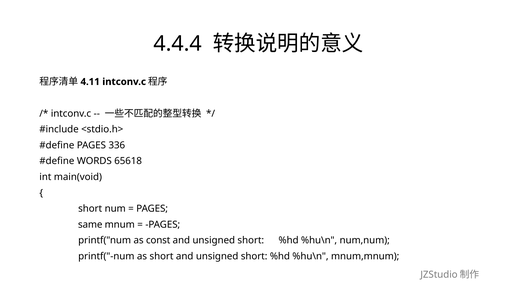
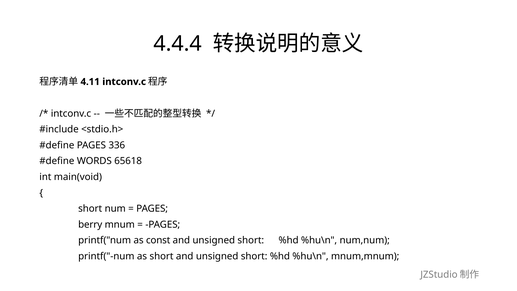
same: same -> berry (90, 224)
